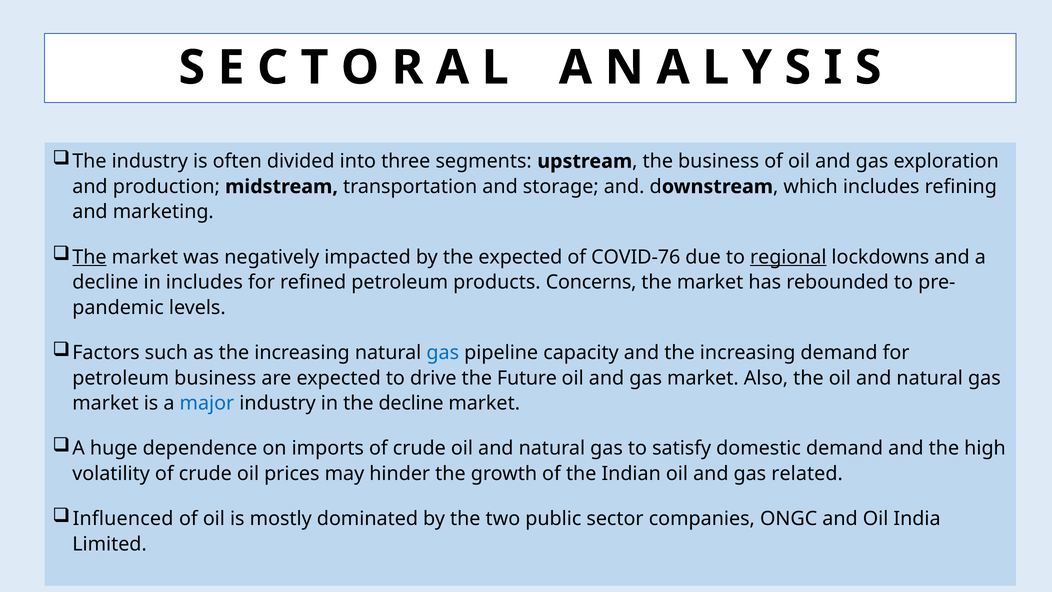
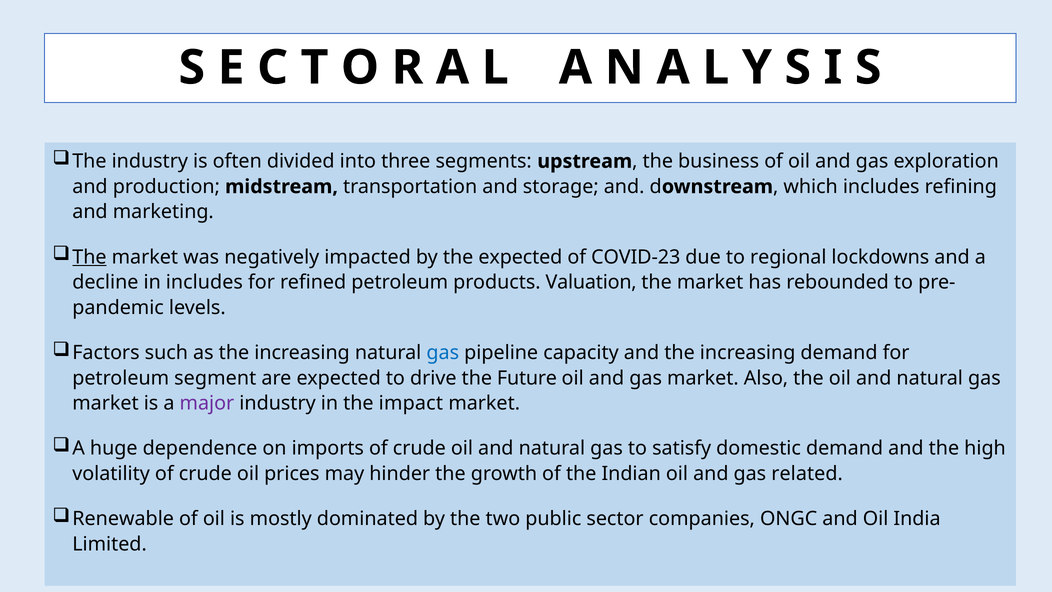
COVID-76: COVID-76 -> COVID-23 (636, 257)
regional underline: present -> none (788, 257)
Concerns: Concerns -> Valuation (591, 282)
petroleum business: business -> segment (215, 378)
major colour: blue -> purple (207, 403)
the decline: decline -> impact (411, 403)
Influenced: Influenced -> Renewable (123, 519)
